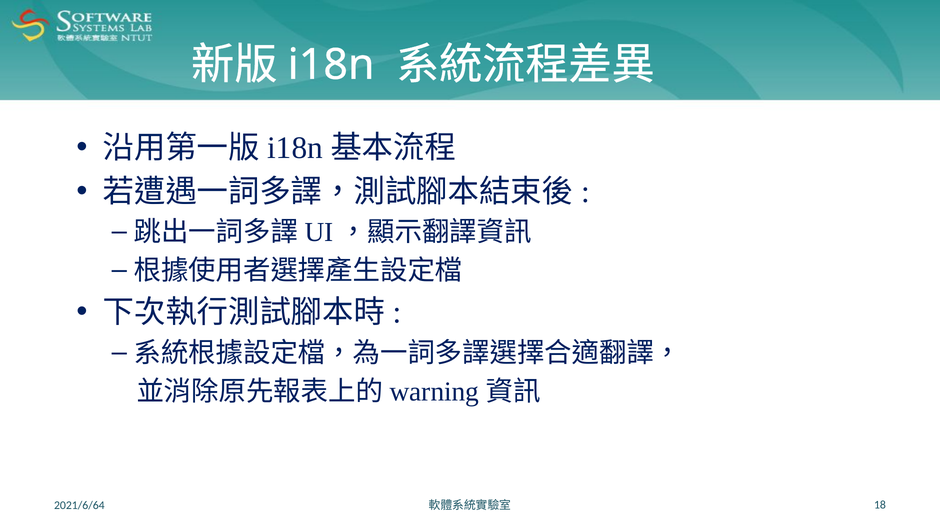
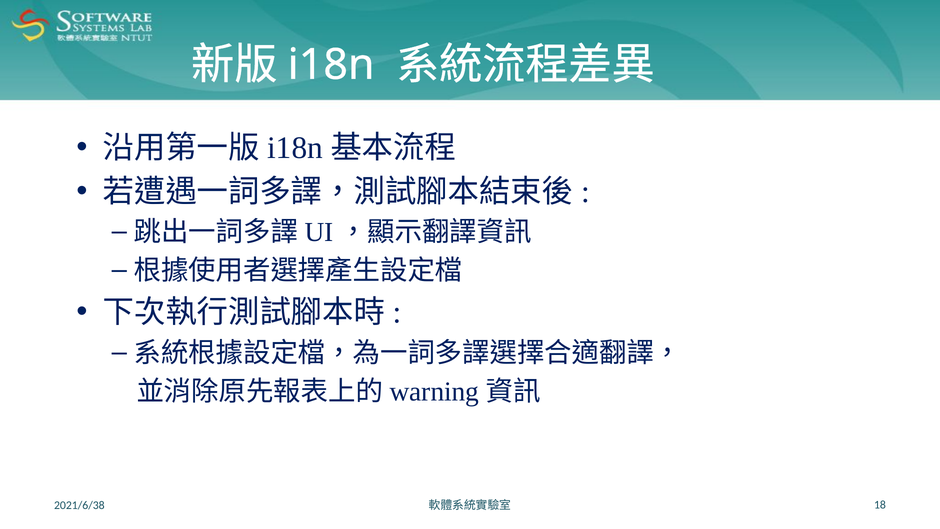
2021/6/64: 2021/6/64 -> 2021/6/38 (79, 505)
